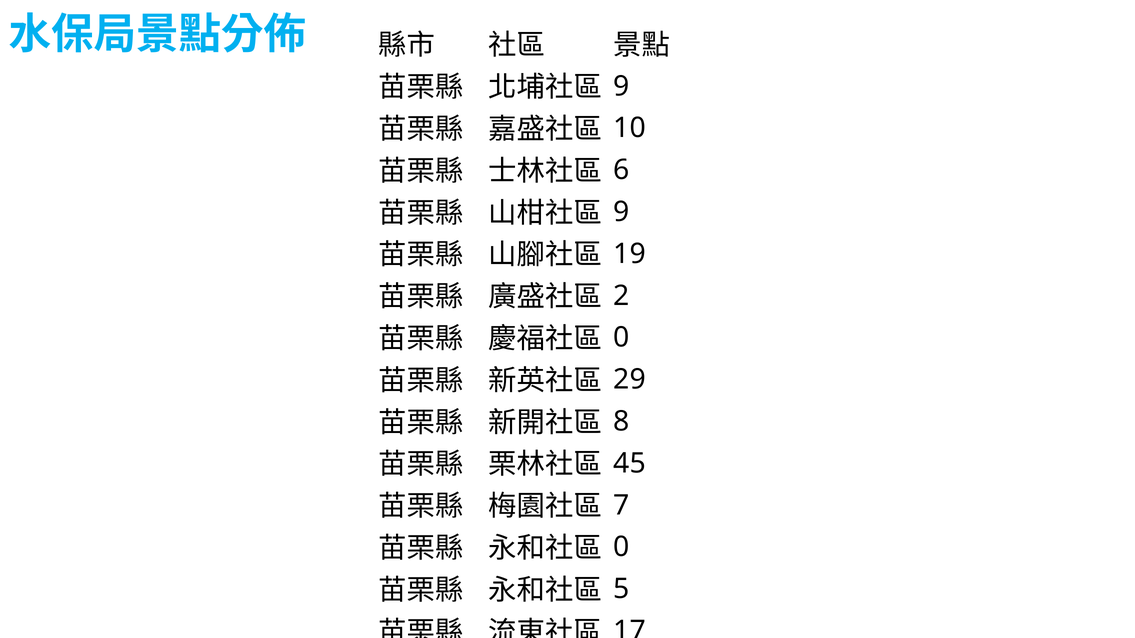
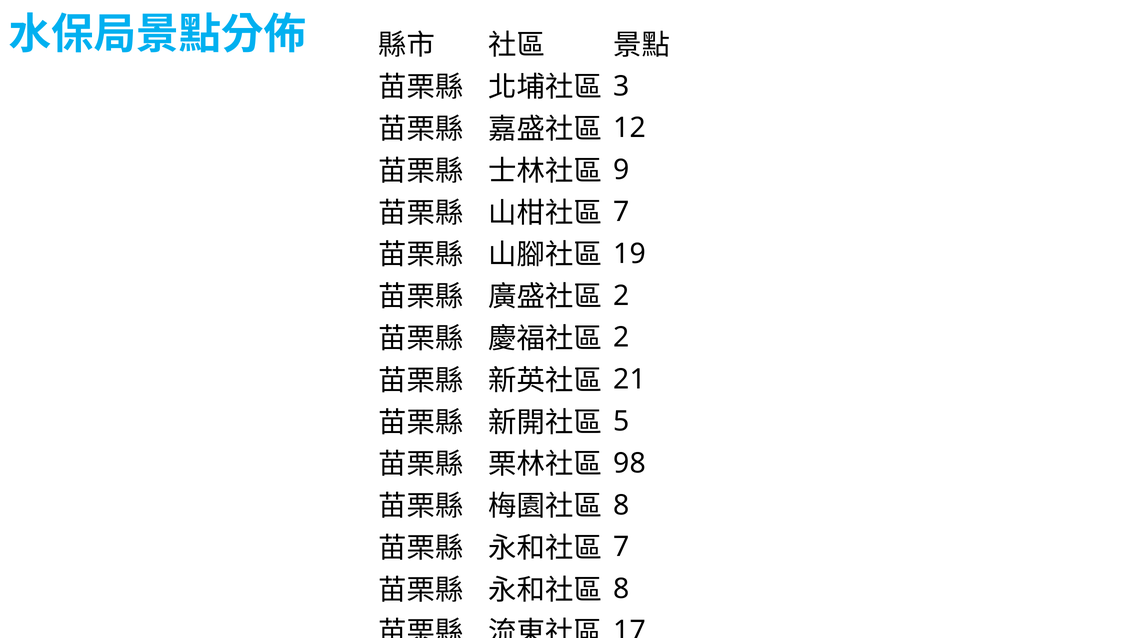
9: 9 -> 3 (622, 86)
10: 10 -> 12 (630, 128)
6: 6 -> 9 (622, 170)
9: 9 -> 7 (622, 212)
0: 0 -> 2 (622, 338)
29: 29 -> 21 (630, 380)
8: 8 -> 5 (622, 422)
45: 45 -> 98 (630, 464)
7: 7 -> 8 (622, 506)
0: 0 -> 7 (622, 547)
5: 5 -> 8 (622, 589)
